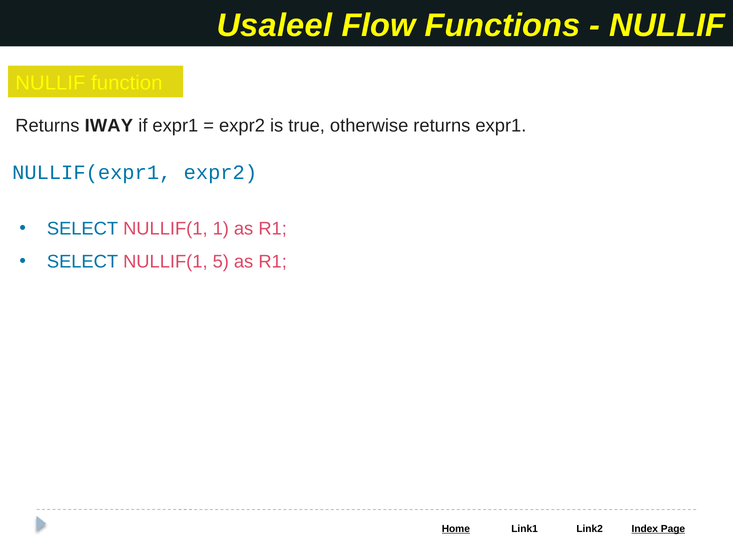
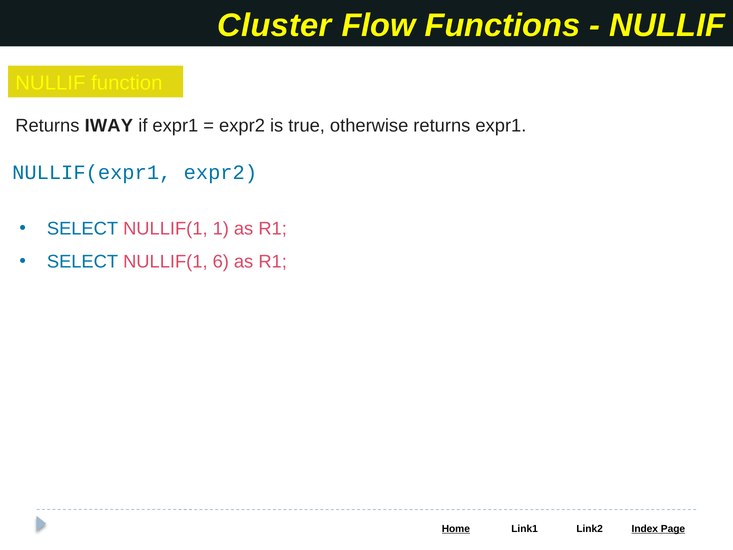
Usaleel: Usaleel -> Cluster (274, 25)
5: 5 -> 6 (221, 261)
